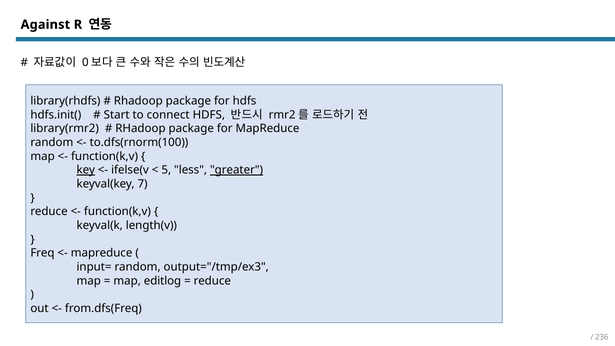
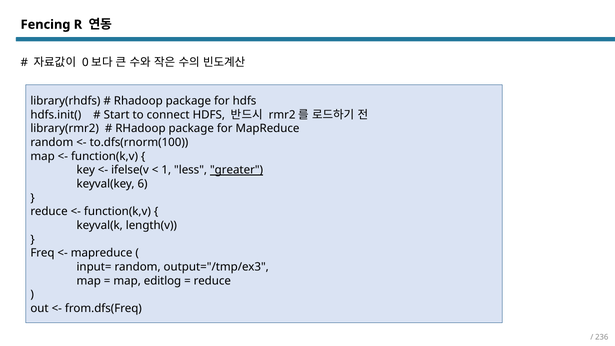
Against: Against -> Fencing (45, 25)
key underline: present -> none (86, 170)
5: 5 -> 1 (166, 170)
7: 7 -> 6 (143, 184)
